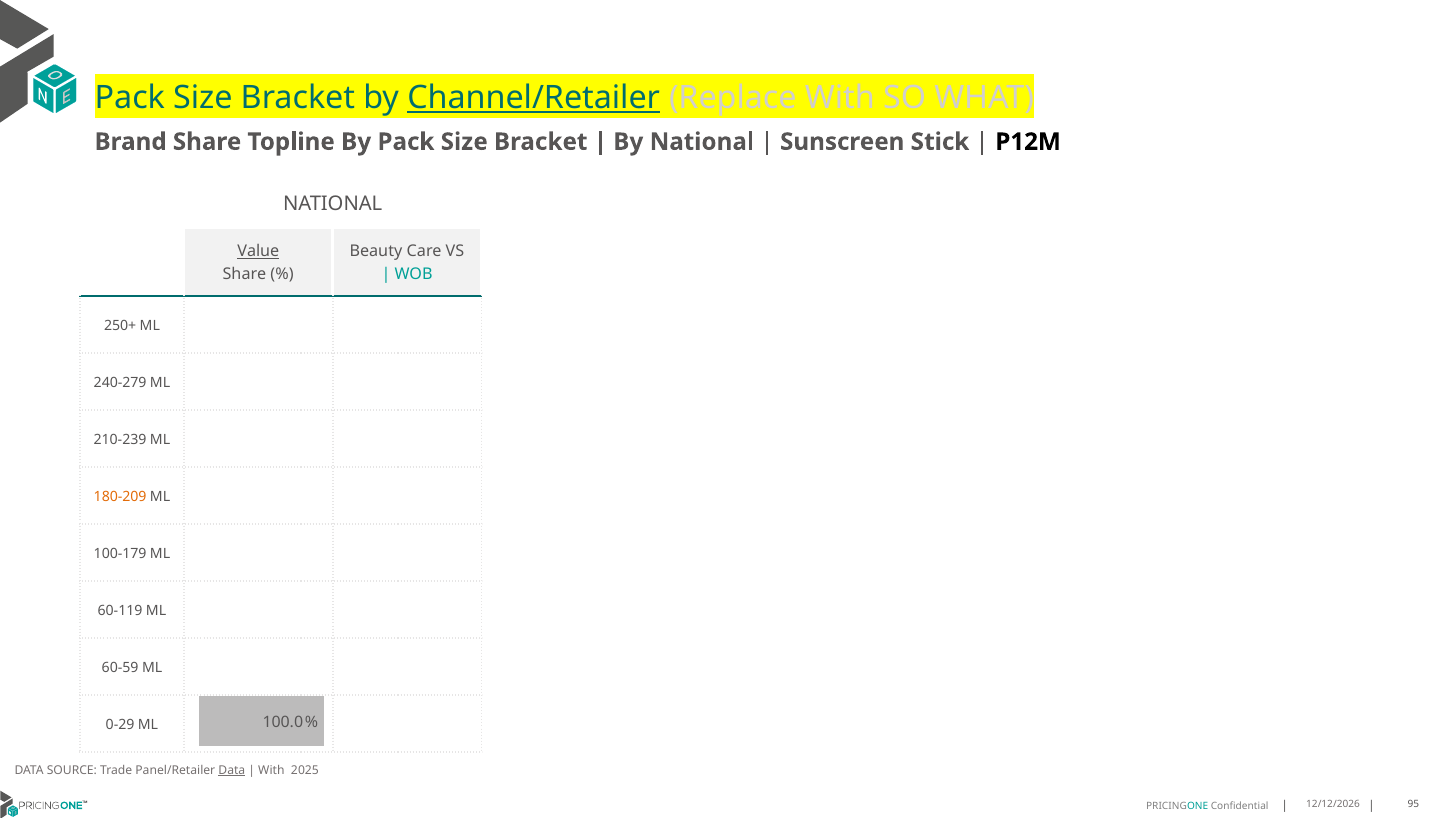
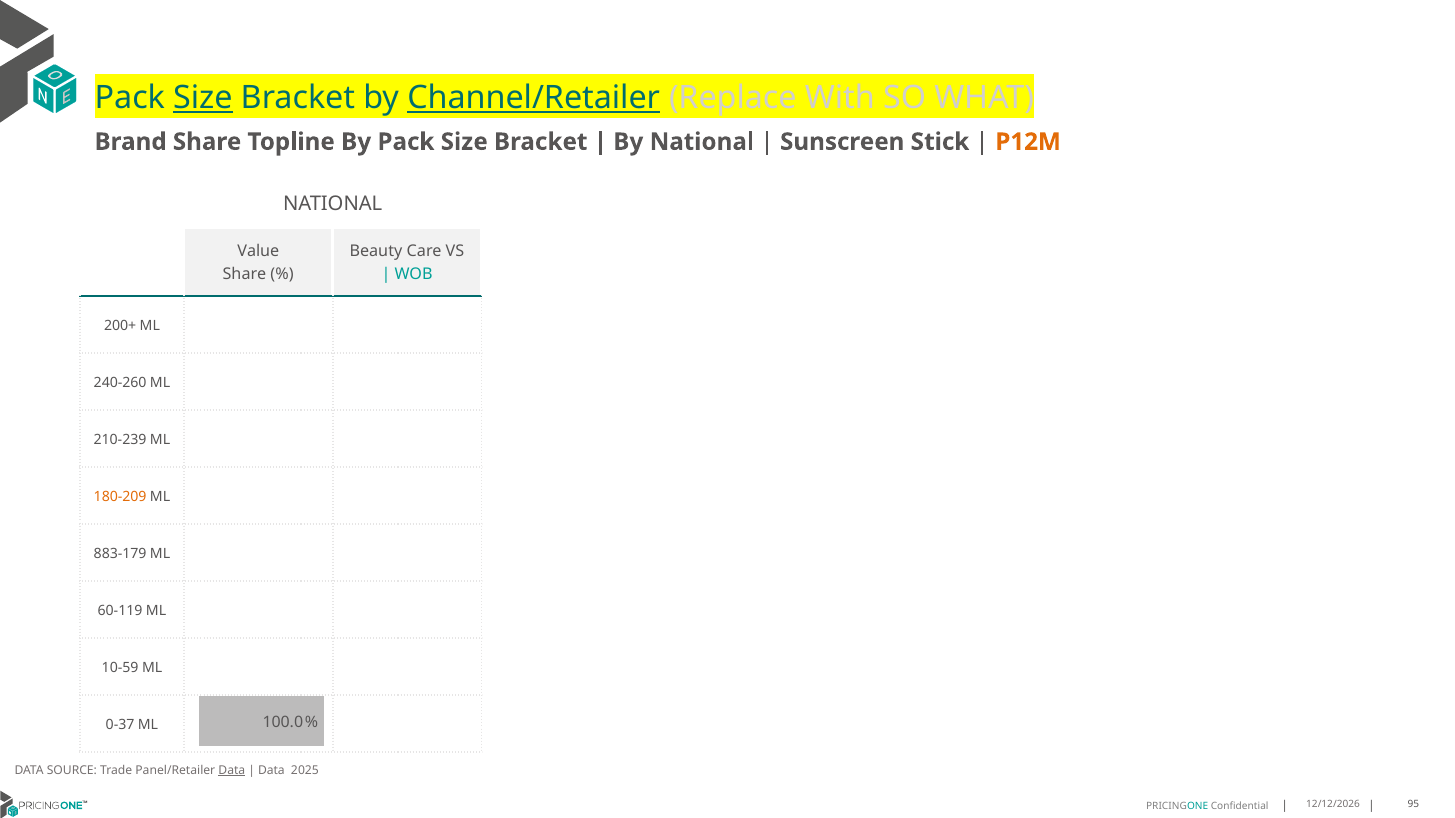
Size underline: none -> present (203, 98)
P12M colour: black -> orange (1028, 142)
Value underline: present -> none (258, 252)
250+: 250+ -> 200+ (120, 326)
240-279: 240-279 -> 240-260 (120, 383)
100-179: 100-179 -> 883-179 (120, 554)
60-59: 60-59 -> 10-59 (120, 668)
0-29: 0-29 -> 0-37 (120, 725)
With: With -> Data (271, 771)
